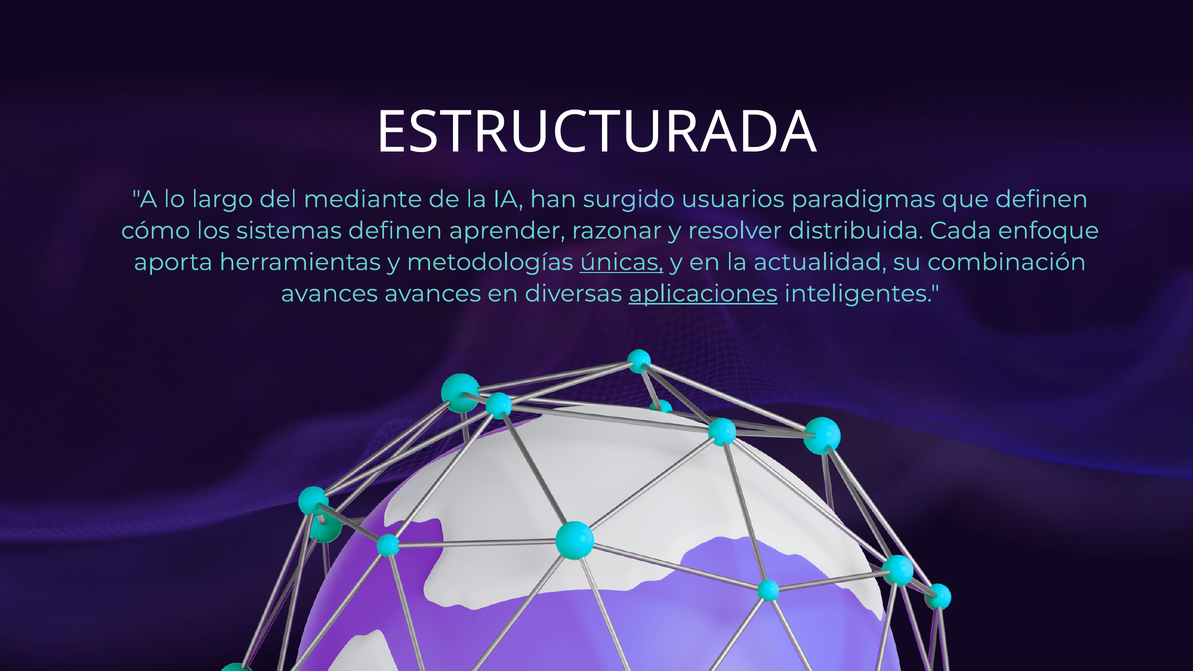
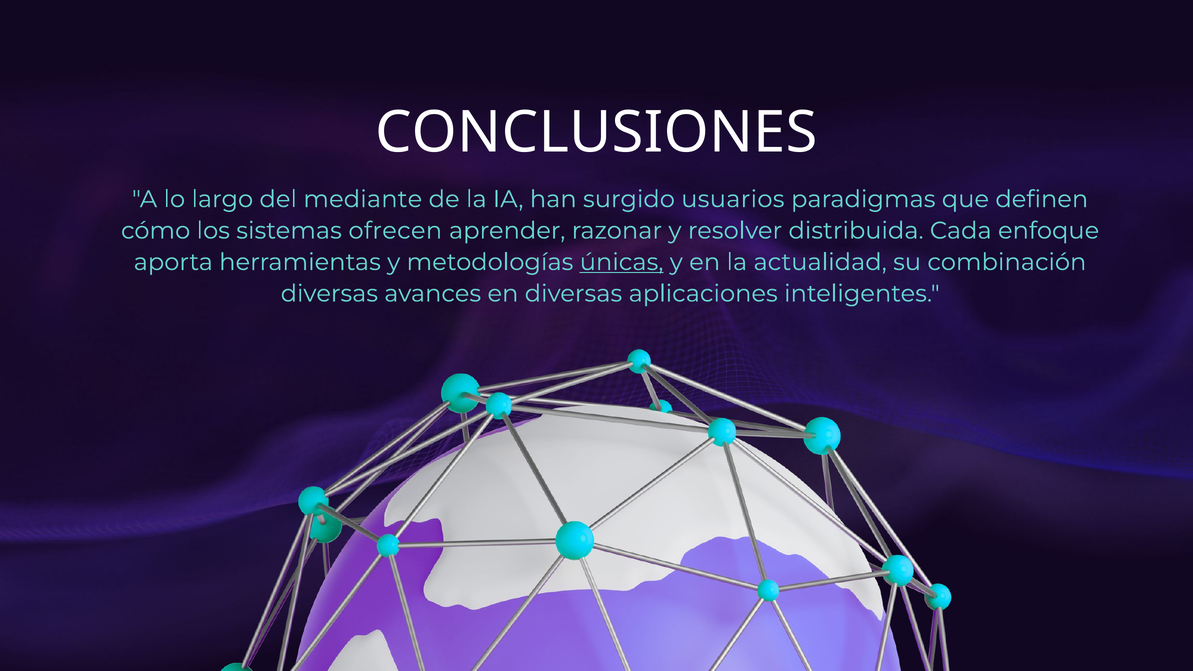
ESTRUCTURADA: ESTRUCTURADA -> CONCLUSIONES (596, 133)
sistemas definen: definen -> ofrecen (395, 231)
avances: avances -> diversas (329, 294)
aplicaciones underline: present -> none (703, 294)
